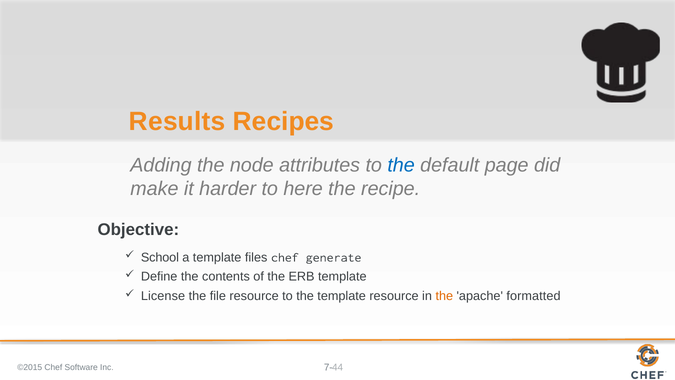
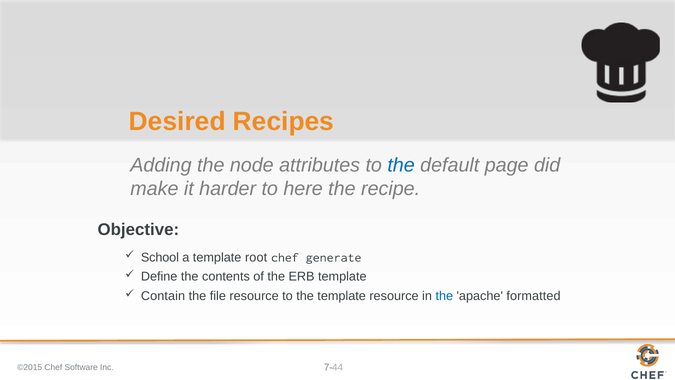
Results: Results -> Desired (177, 122)
files: files -> root (256, 257)
License: License -> Contain (163, 296)
the colour: orange -> blue (444, 296)
